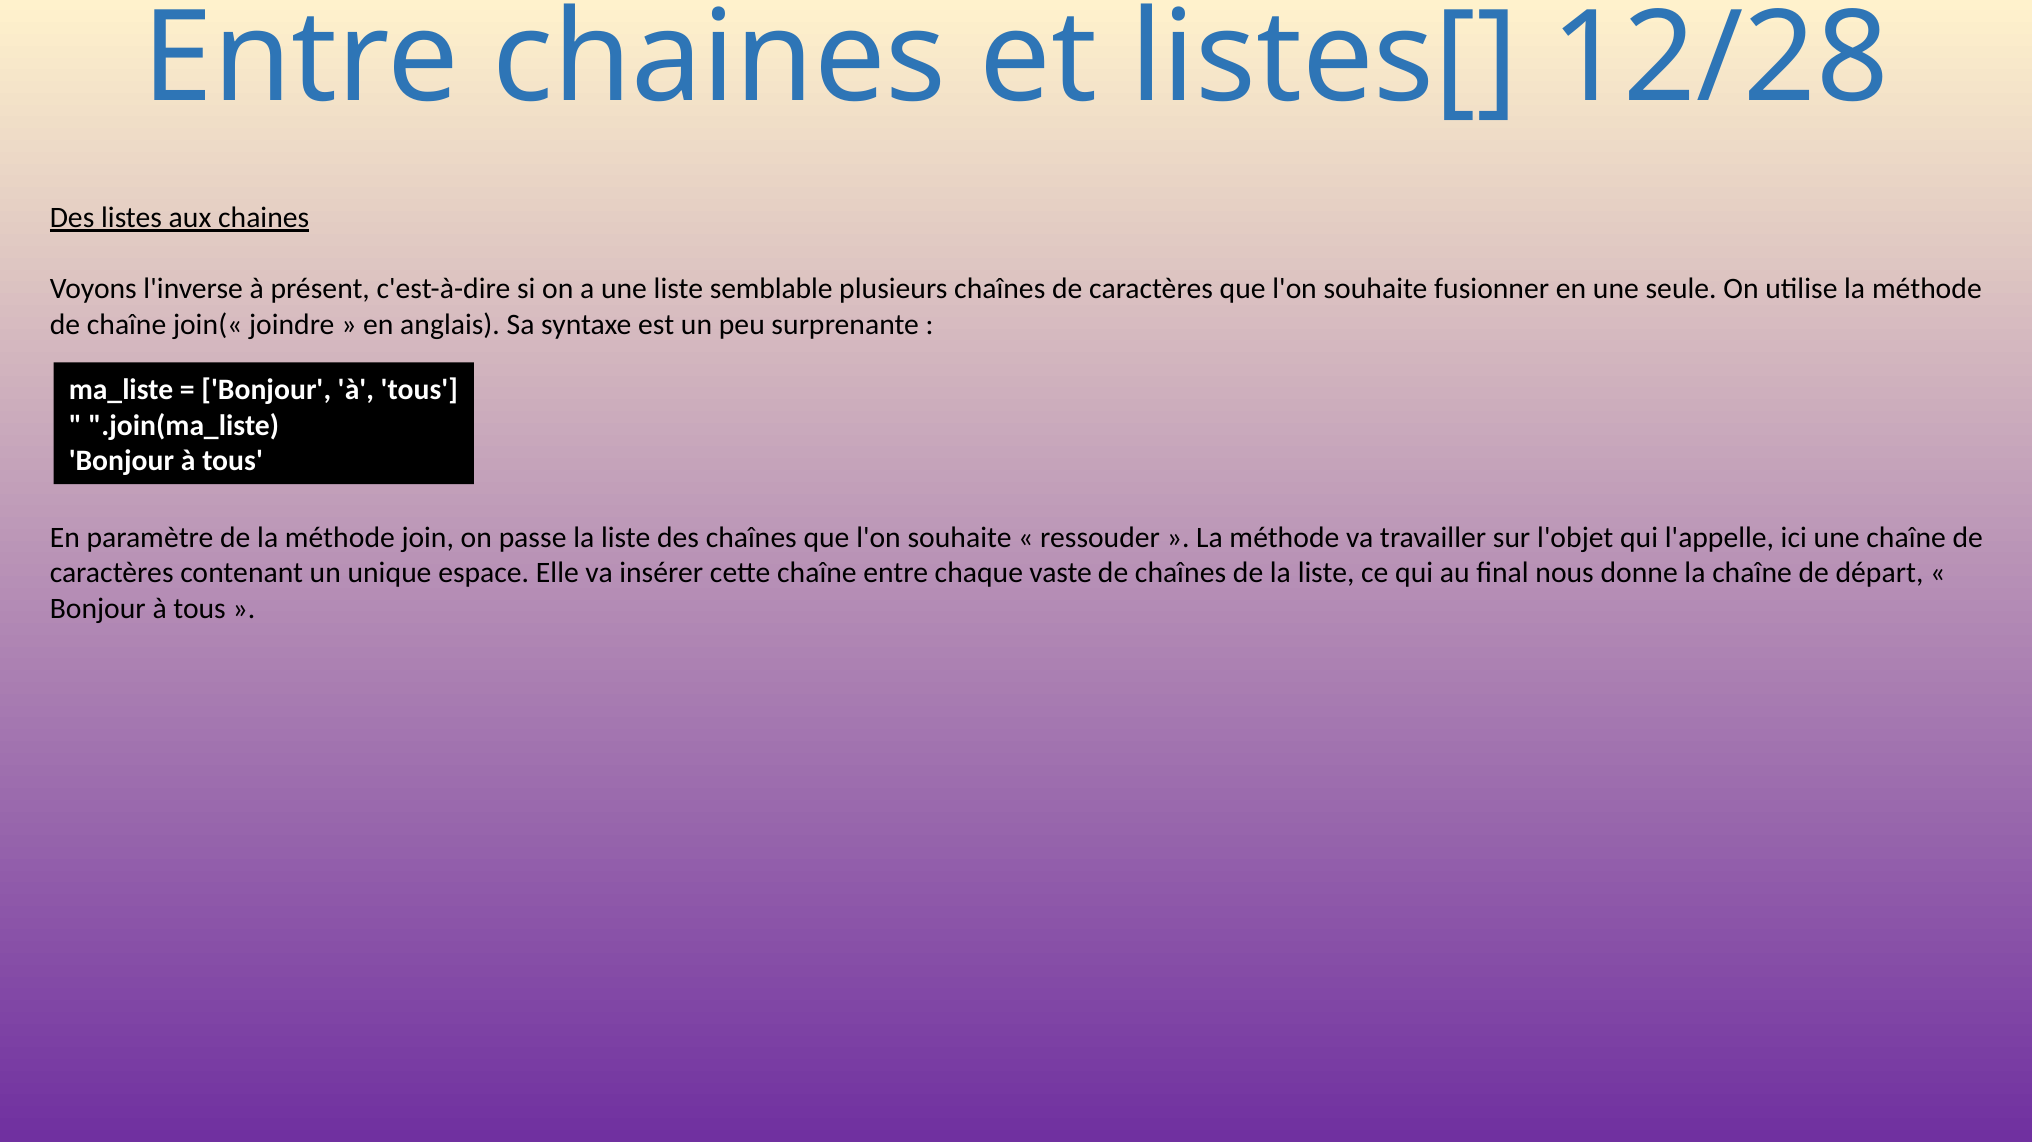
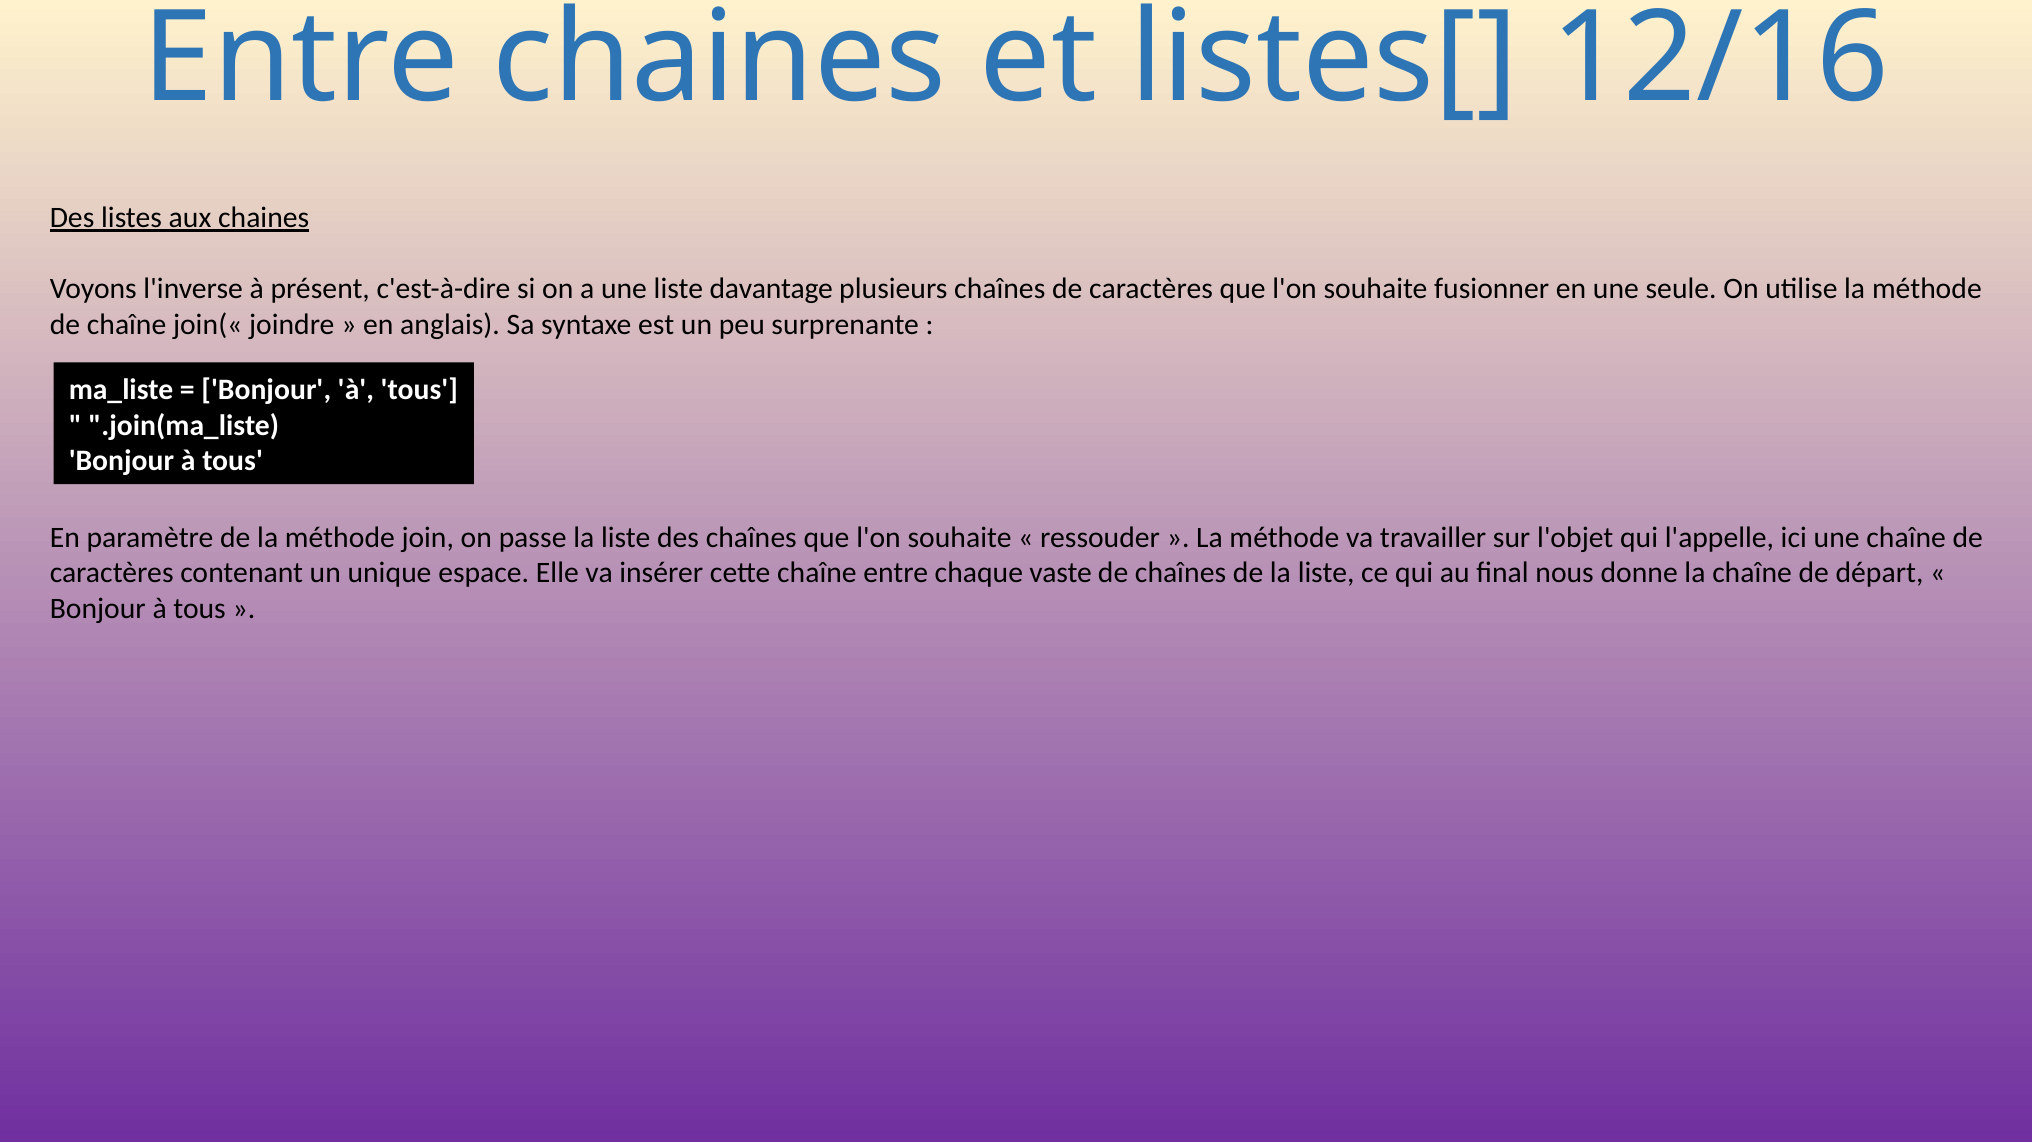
12/28: 12/28 -> 12/16 (1720, 58)
semblable: semblable -> davantage (771, 289)
